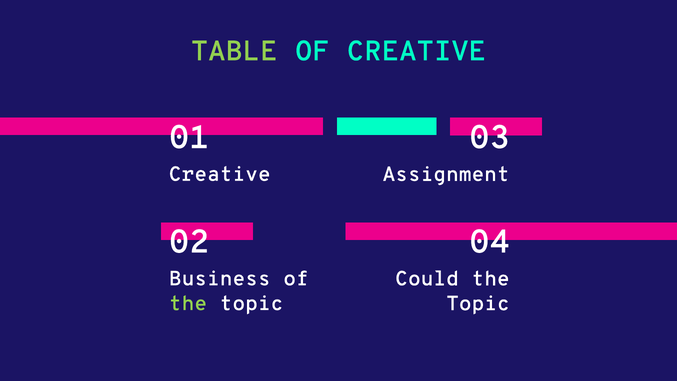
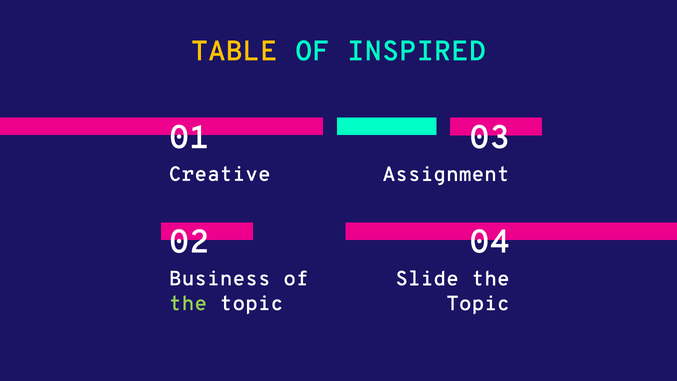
TABLE colour: light green -> yellow (234, 51)
OF CREATIVE: CREATIVE -> INSPIRED (417, 51)
Could: Could -> Slide (427, 278)
